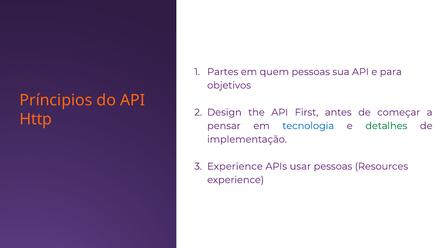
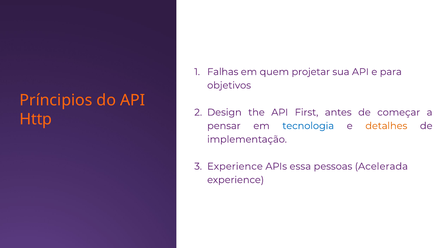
Partes: Partes -> Falhas (223, 72)
quem pessoas: pessoas -> projetar (311, 72)
detalhes colour: green -> orange (386, 126)
usar: usar -> essa (300, 166)
Resources: Resources -> Acelerada (381, 166)
